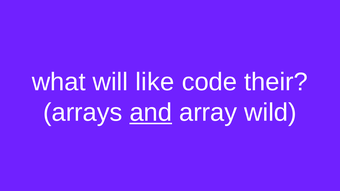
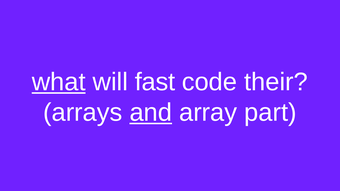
what underline: none -> present (59, 82)
like: like -> fast (155, 82)
wild: wild -> part (270, 113)
